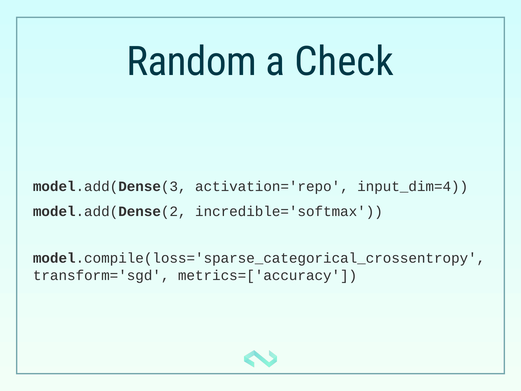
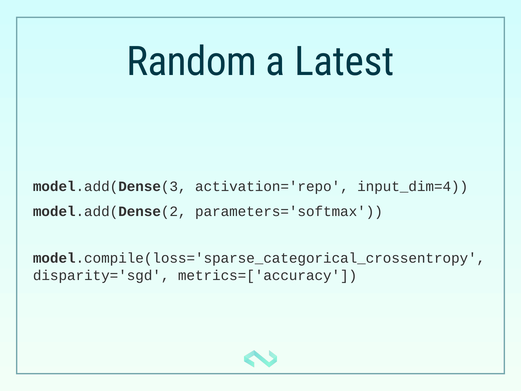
Check: Check -> Latest (344, 62)
incredible='softmax: incredible='softmax -> parameters='softmax (289, 211)
transform='sgd: transform='sgd -> disparity='sgd (101, 275)
